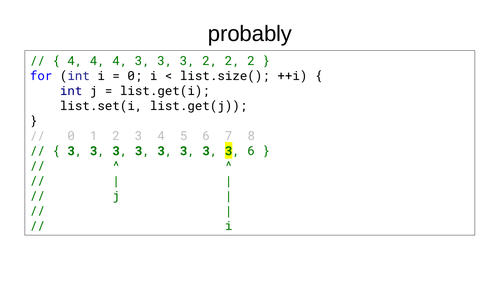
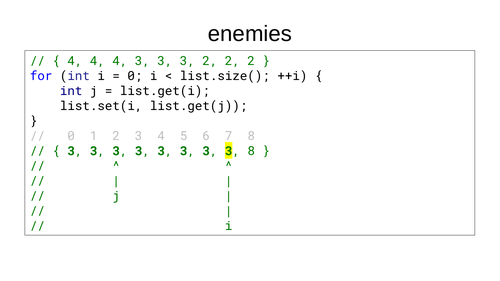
probably: probably -> enemies (250, 34)
3 6: 6 -> 8 (251, 151)
